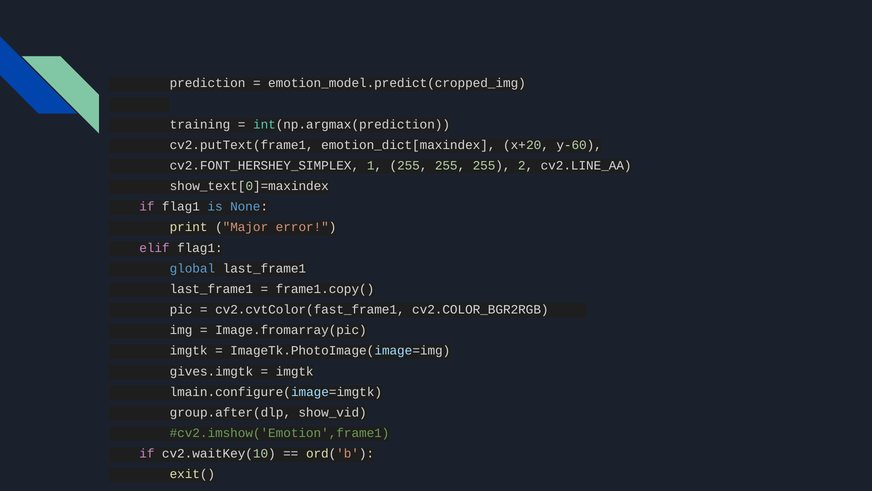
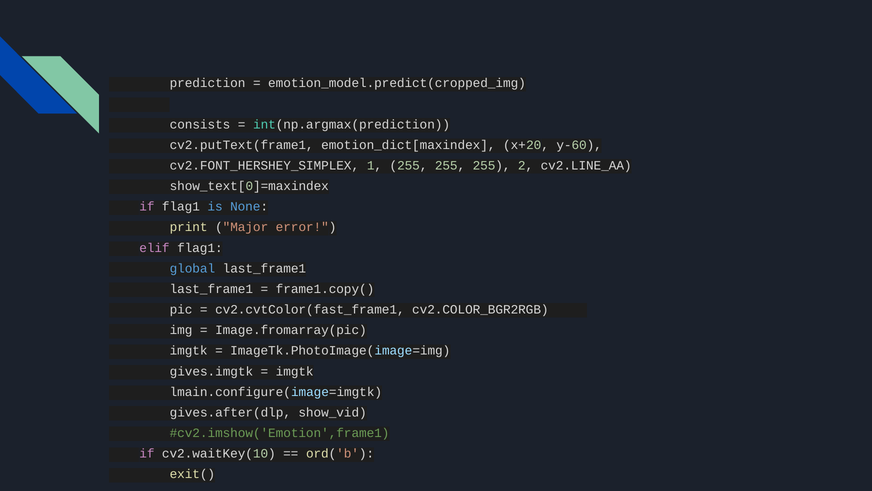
training: training -> consists (200, 124)
group.after(dlp: group.after(dlp -> gives.after(dlp (230, 412)
